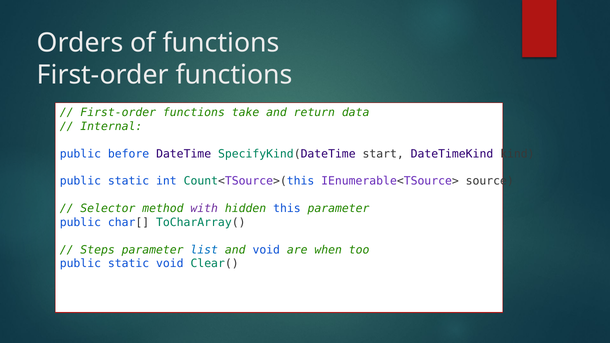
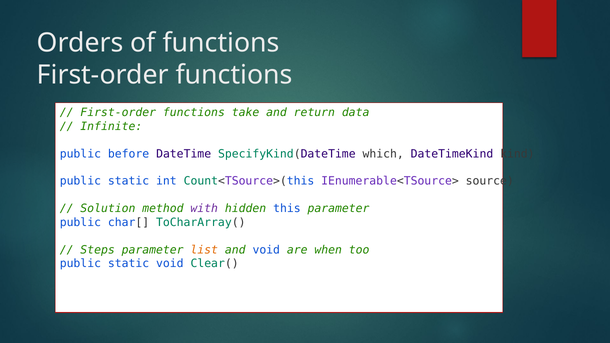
Internal: Internal -> Infinite (111, 126)
start: start -> which (383, 154)
Selector: Selector -> Solution (108, 209)
list colour: blue -> orange (204, 250)
